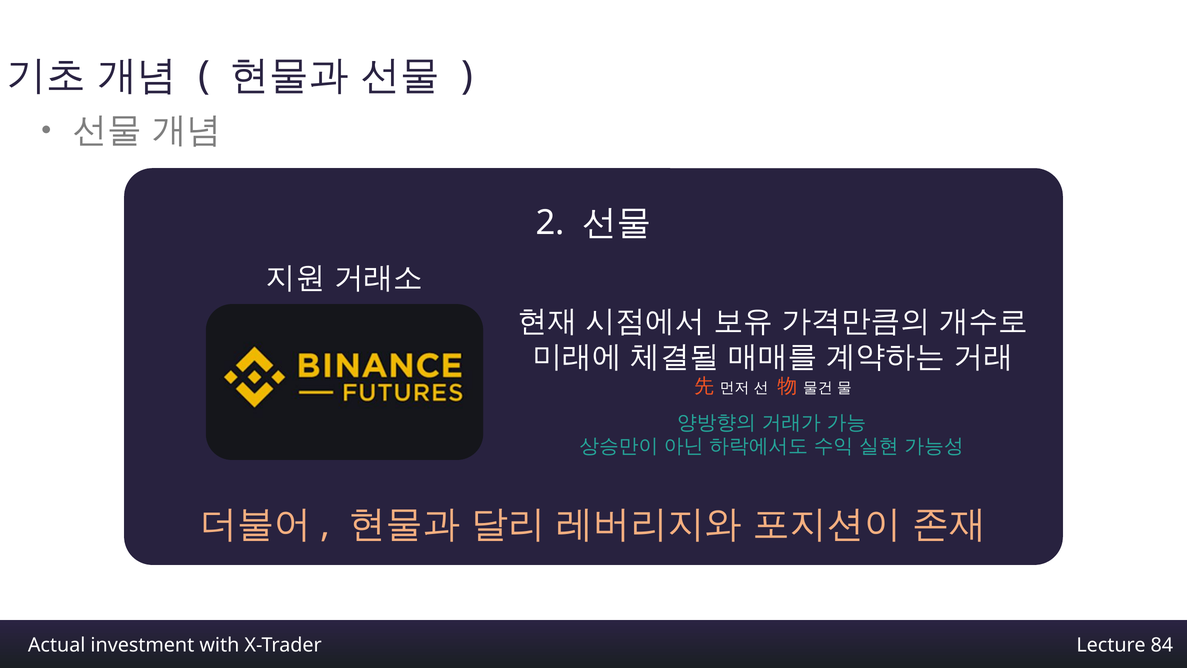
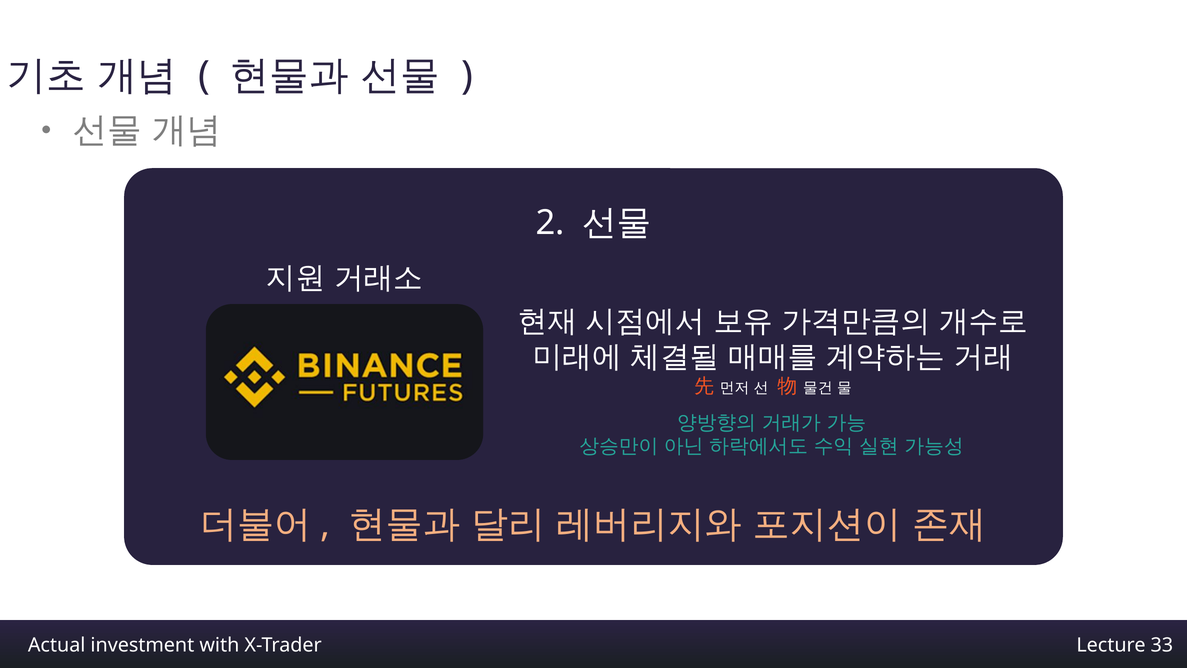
84: 84 -> 33 (1162, 645)
